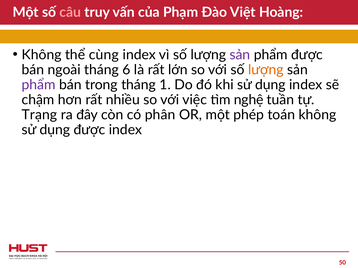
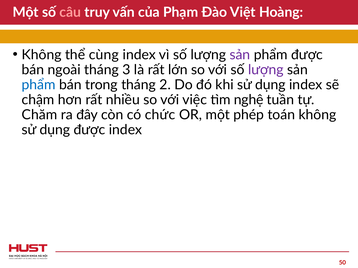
6: 6 -> 3 (126, 70)
lượng colour: orange -> purple (266, 70)
phẩm colour: purple -> blue (39, 85)
1: 1 -> 2 (165, 85)
Trạng: Trạng -> Chăm (39, 115)
phân: phân -> chức (160, 115)
